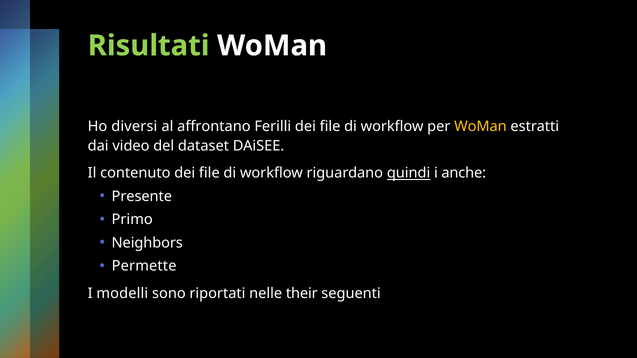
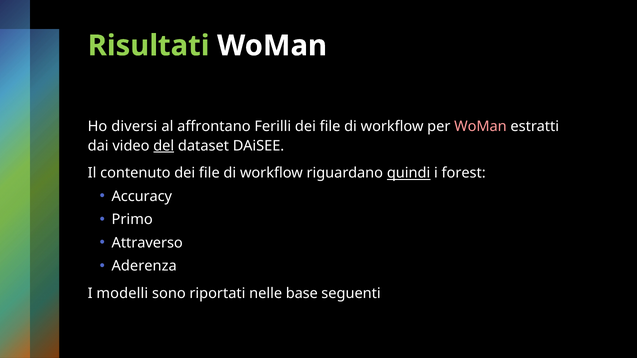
WoMan colour: yellow -> pink (480, 127)
del underline: none -> present (164, 146)
anche: anche -> forest (464, 173)
Presente: Presente -> Accuracy (142, 196)
Neighbors: Neighbors -> Attraverso (147, 243)
Permette: Permette -> Aderenza (144, 266)
their: their -> base (302, 293)
